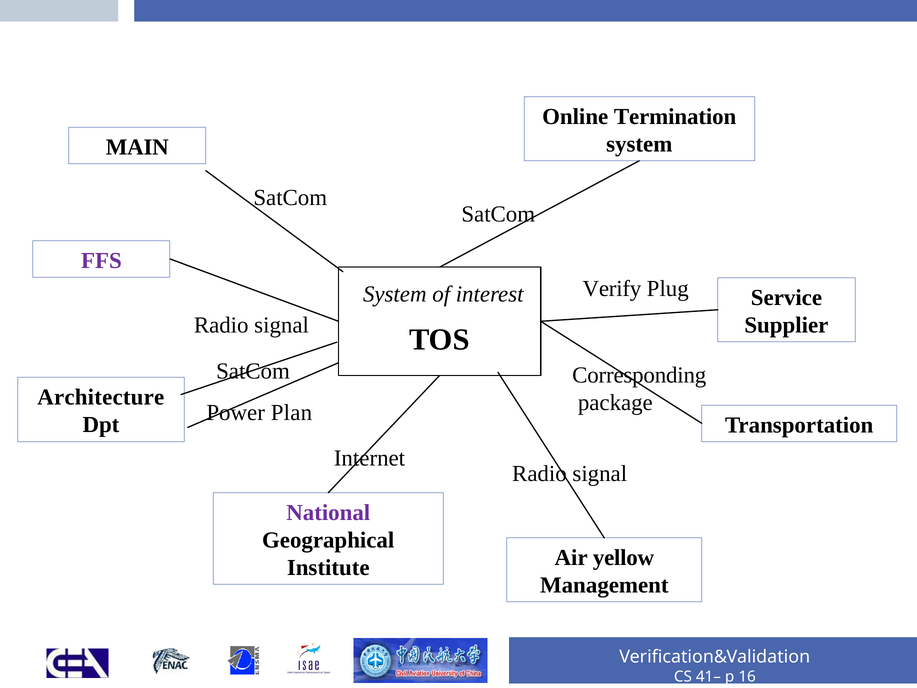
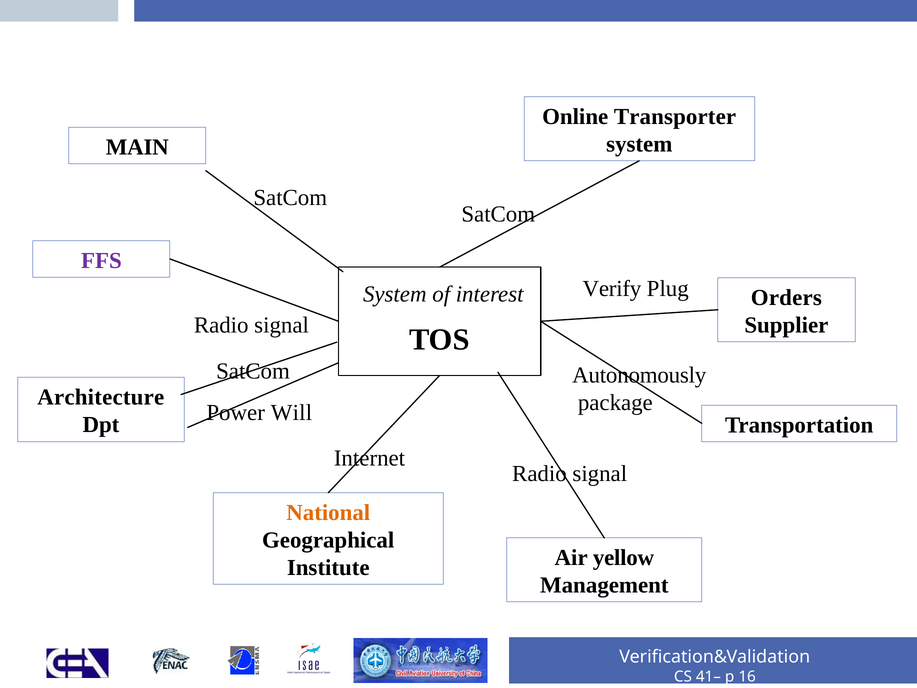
Termination: Termination -> Transporter (675, 117)
Service: Service -> Orders (786, 298)
Corresponding: Corresponding -> Autonomously (639, 375)
Plan: Plan -> Will (291, 413)
National colour: purple -> orange (328, 512)
